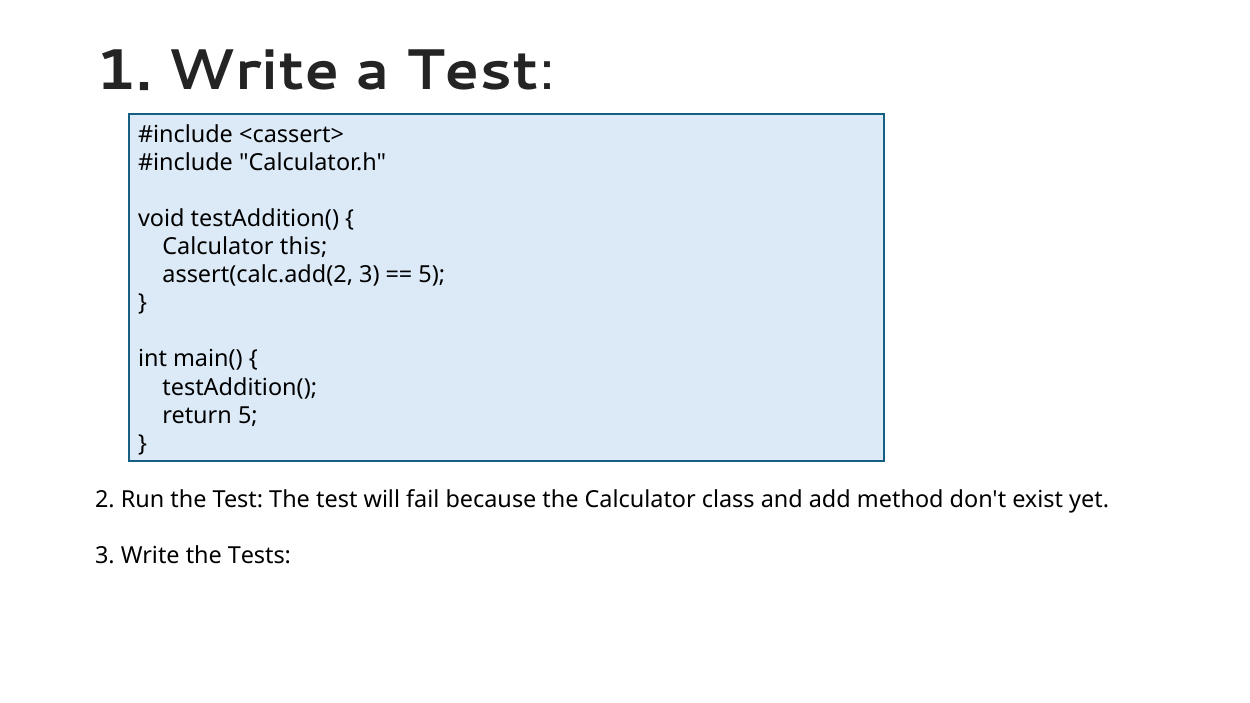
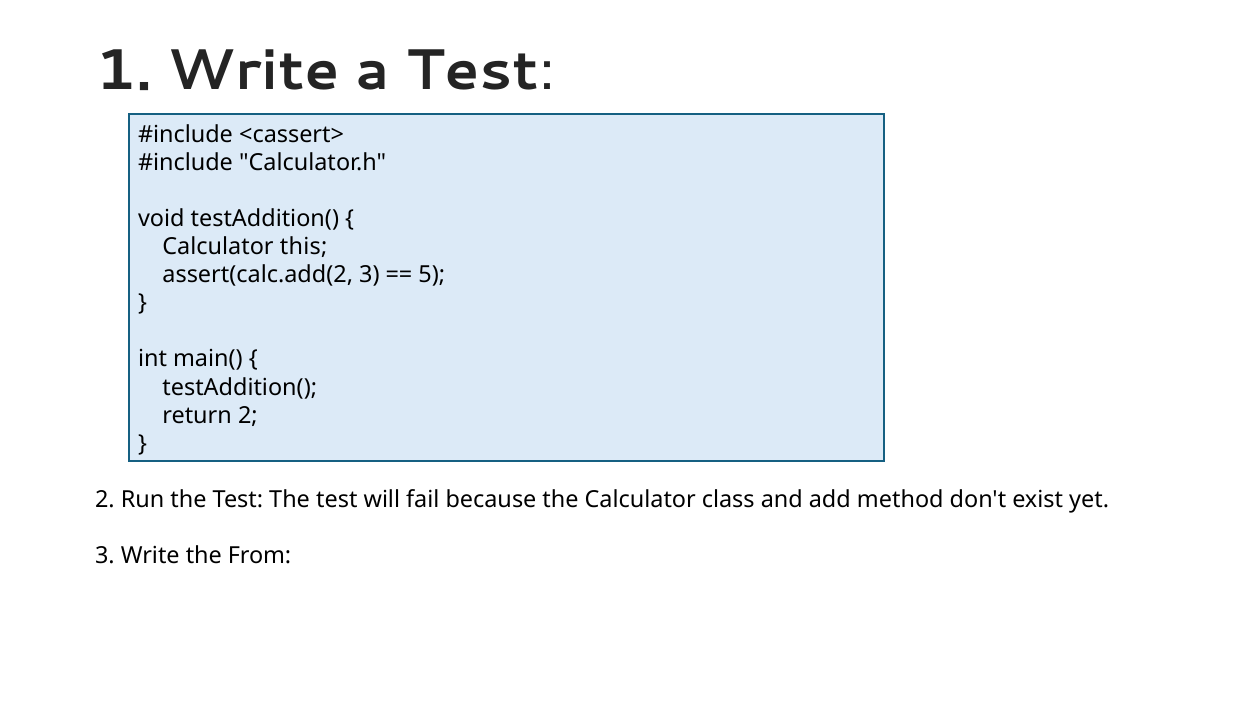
return 5: 5 -> 2 (248, 416)
Tests: Tests -> From (259, 556)
